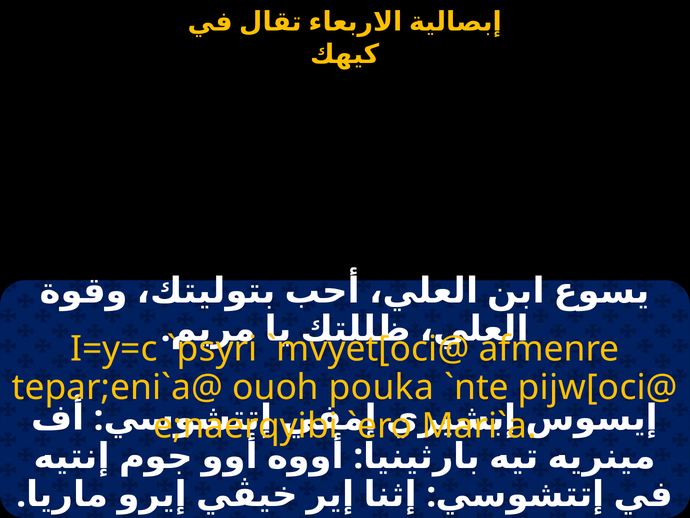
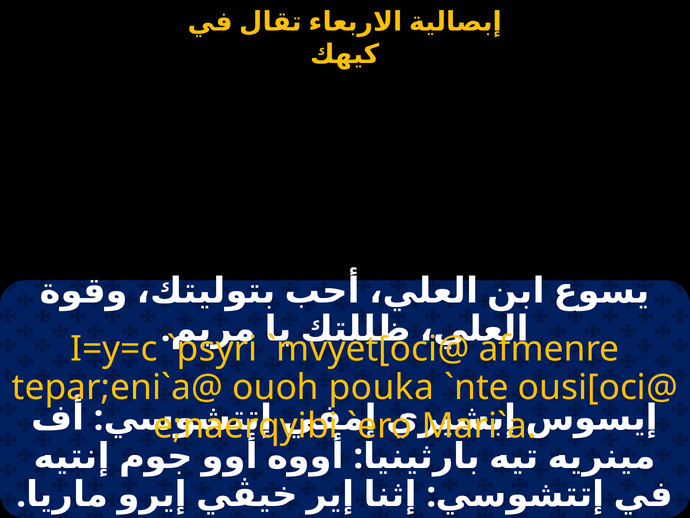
pijw[oci@: pijw[oci@ -> ousi[oci@ (598, 387)
